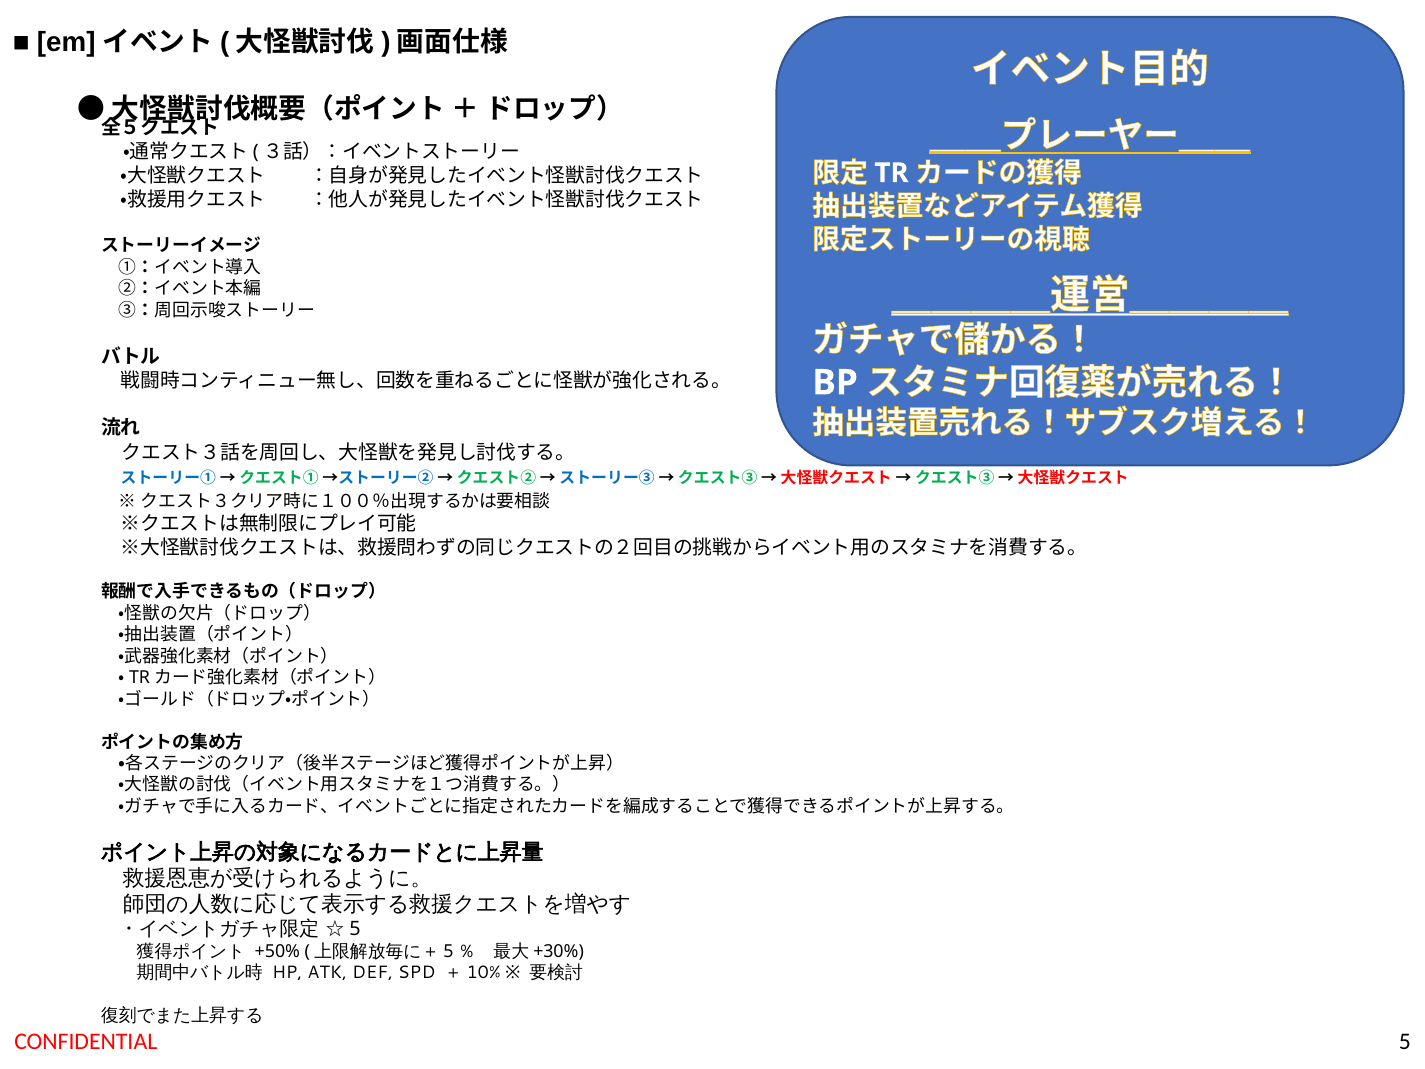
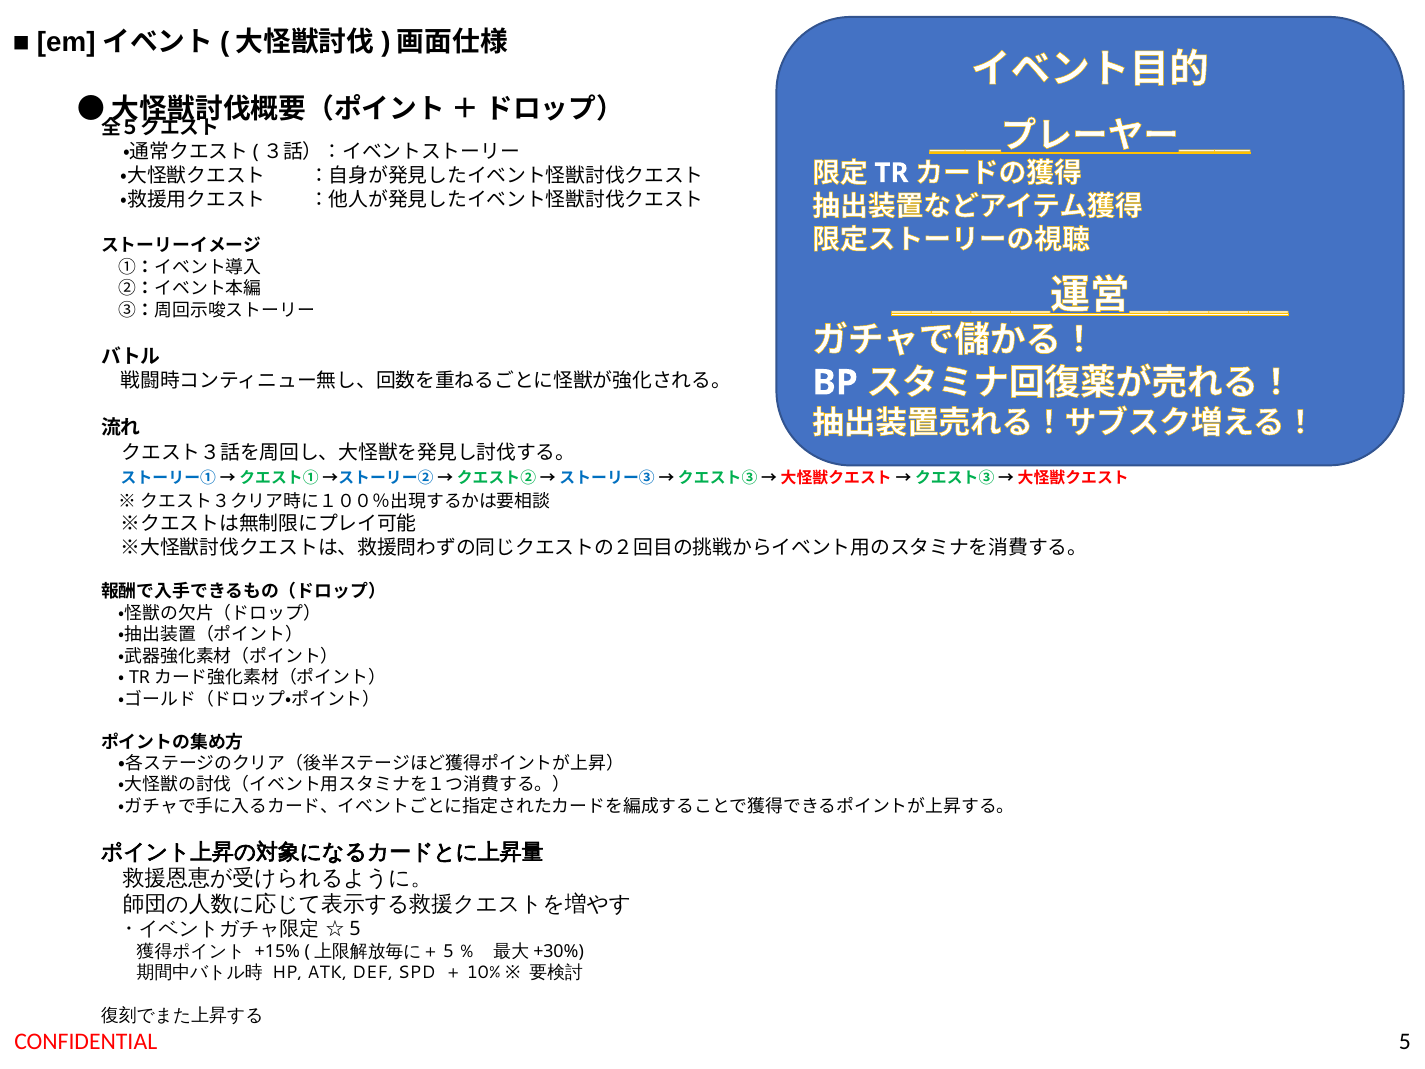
+50%: +50% -> +15% (277, 951)
